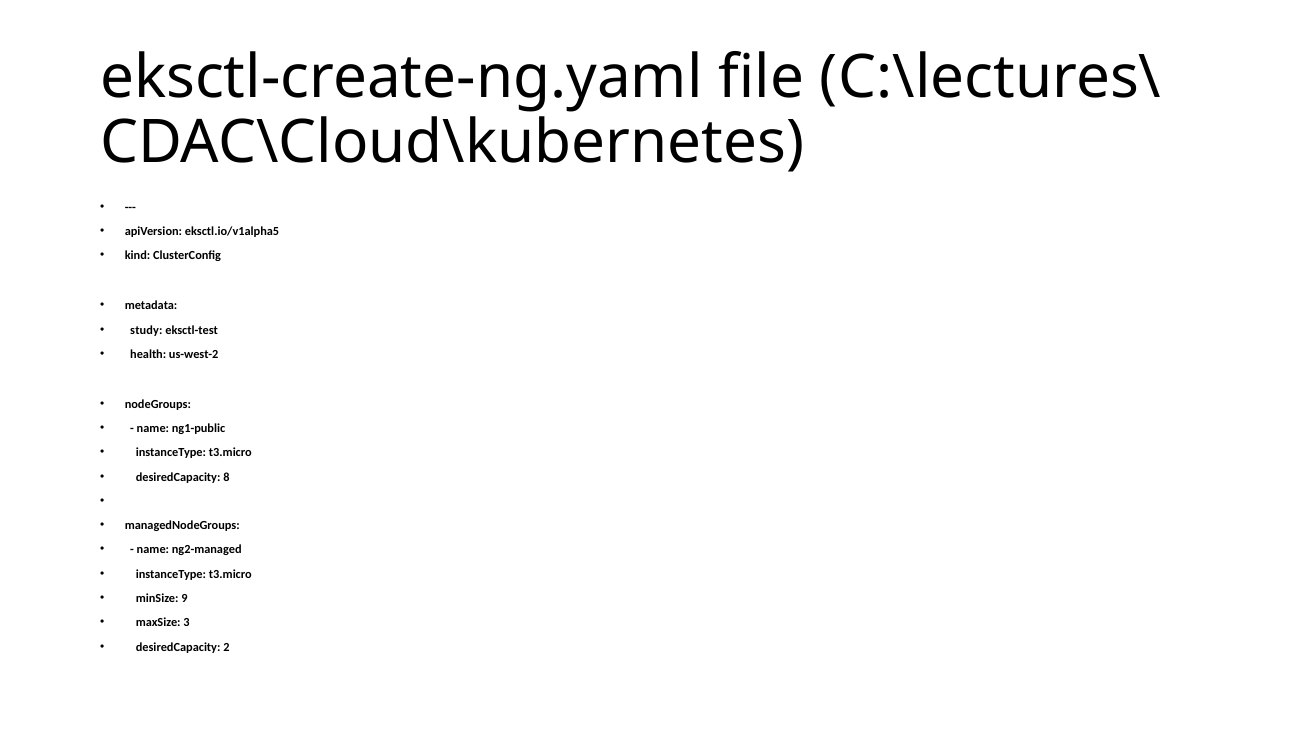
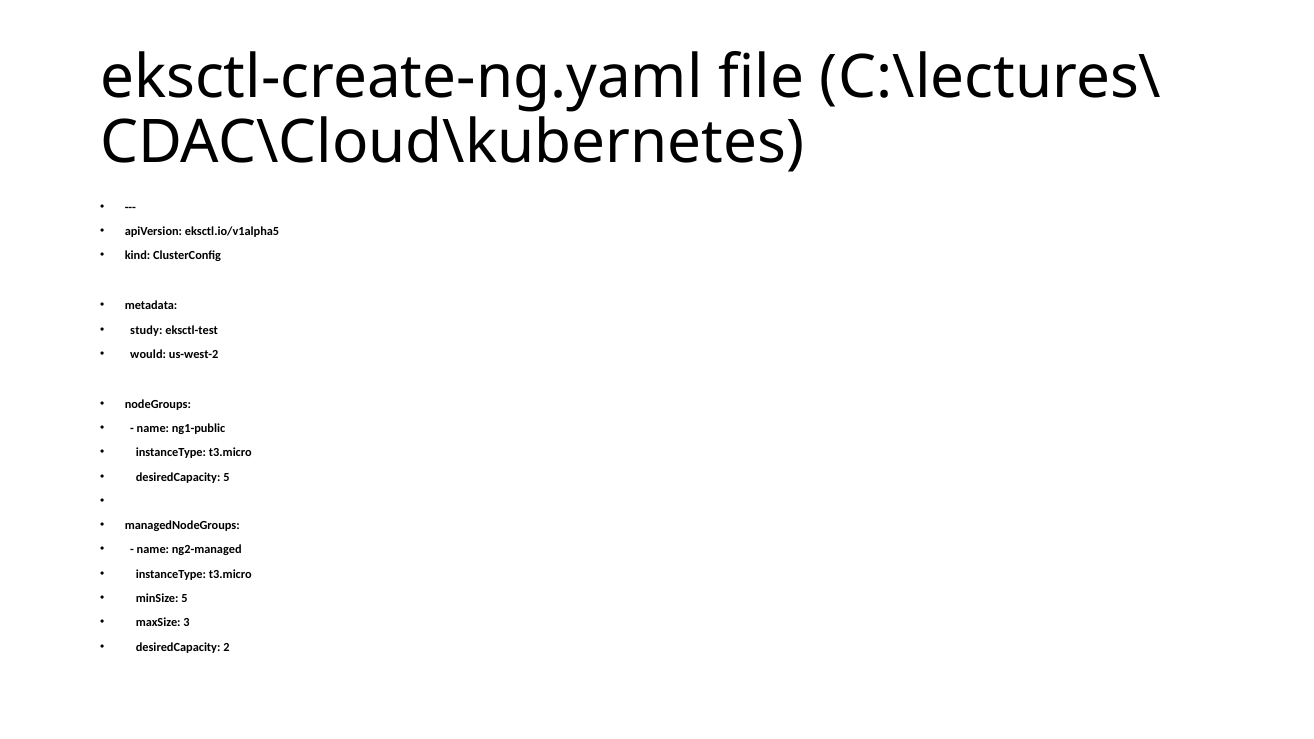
health: health -> would (148, 354)
desiredCapacity 8: 8 -> 5 (226, 477)
minSize 9: 9 -> 5 (184, 598)
